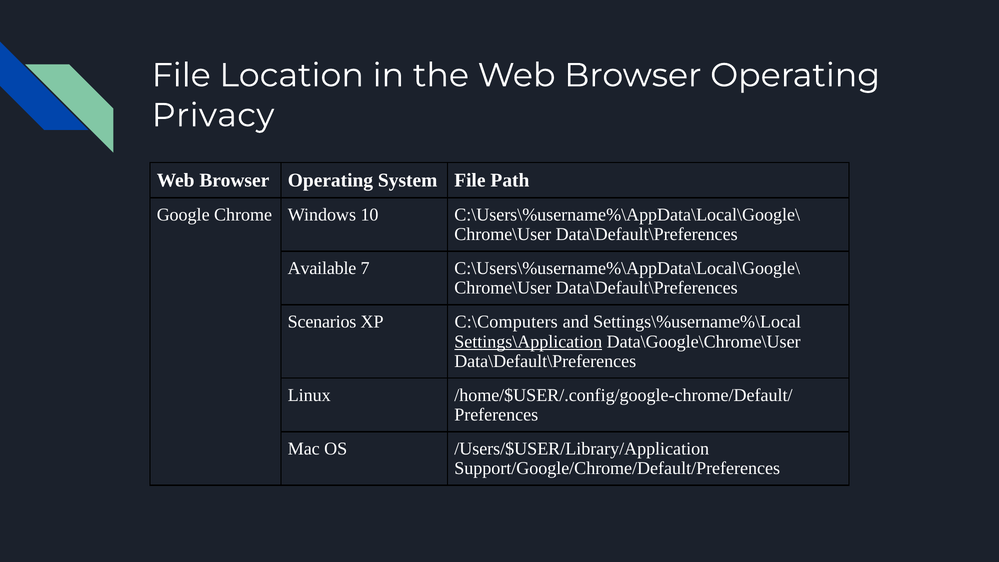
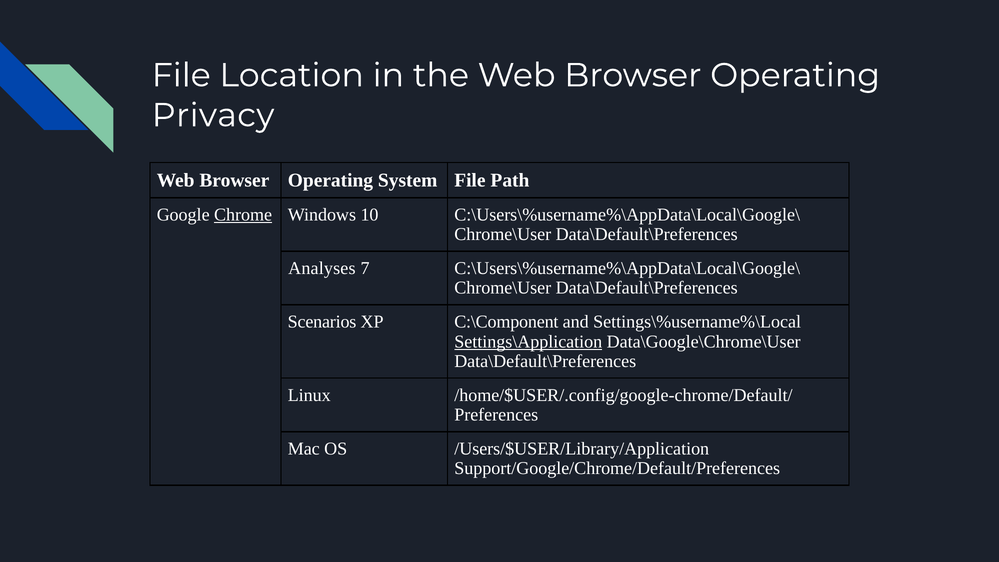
Chrome underline: none -> present (243, 215)
Available: Available -> Analyses (322, 268)
C:\Computers: C:\Computers -> C:\Component (506, 322)
